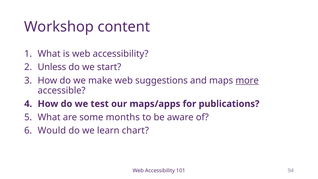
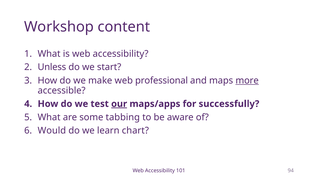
suggestions: suggestions -> professional (162, 80)
our underline: none -> present (119, 104)
publications: publications -> successfully (229, 104)
months: months -> tabbing (123, 117)
